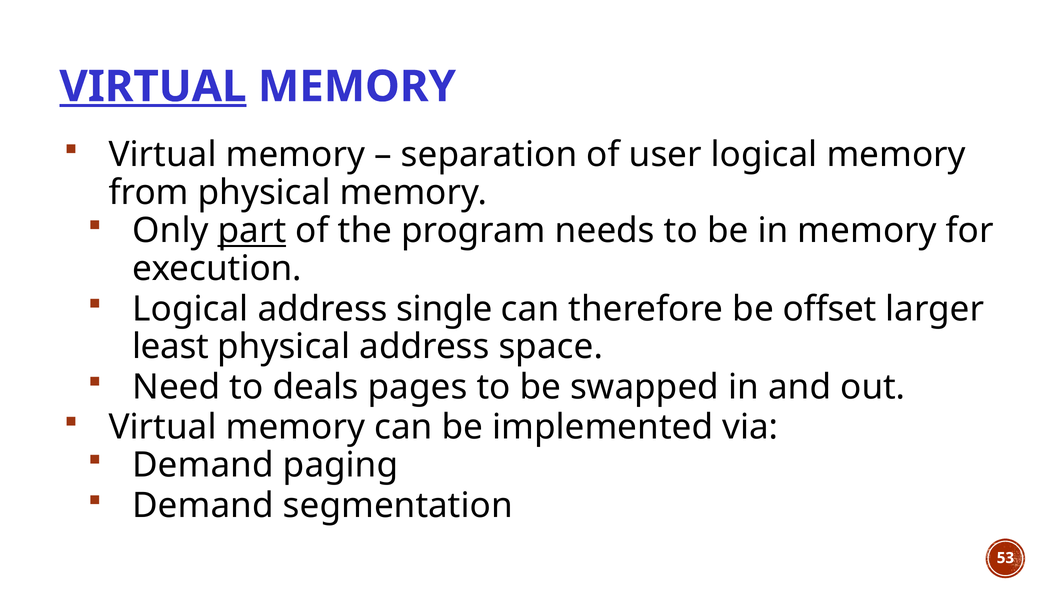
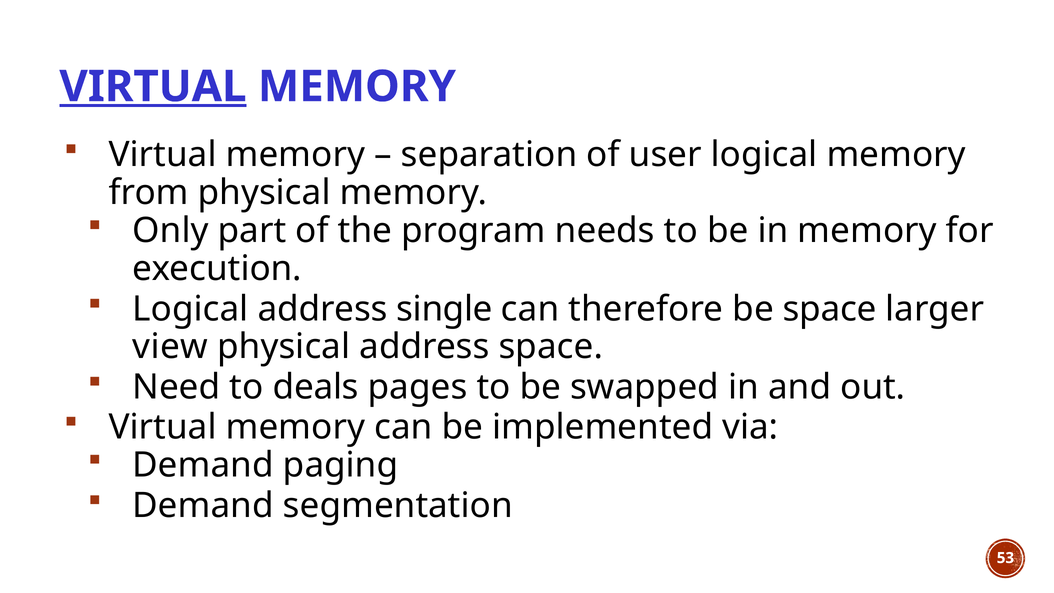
part underline: present -> none (252, 231)
be offset: offset -> space (830, 309)
least: least -> view (170, 347)
